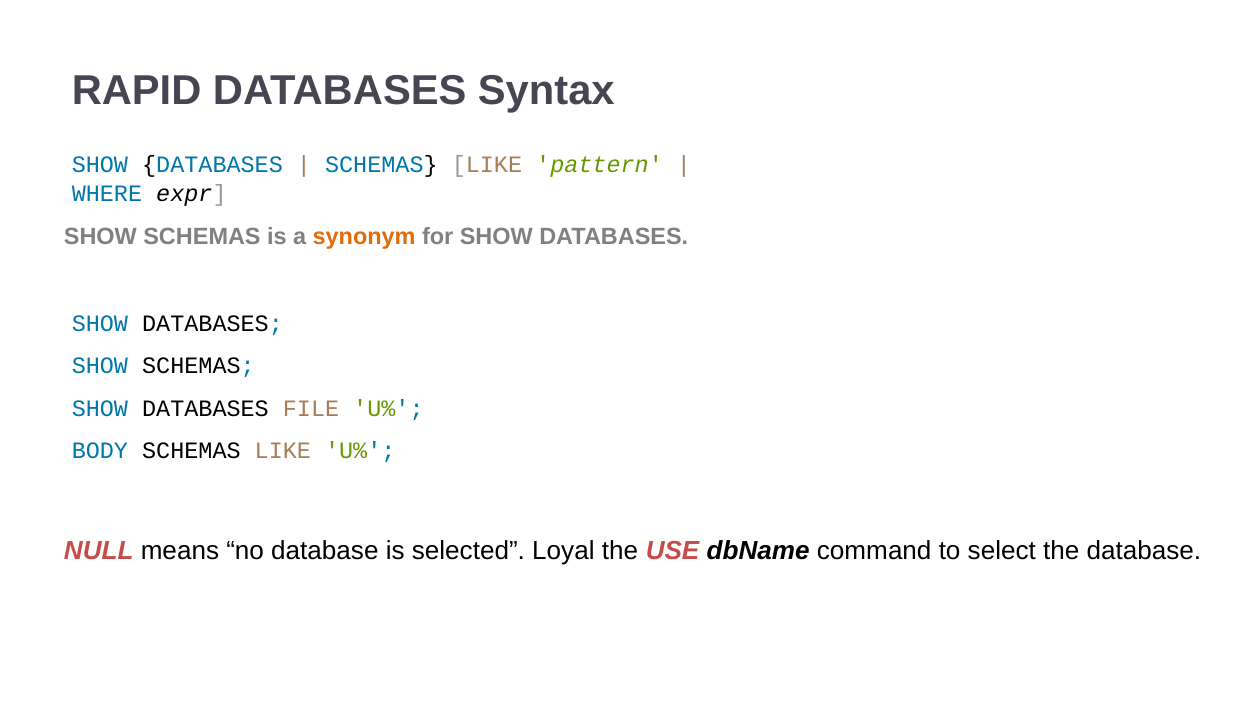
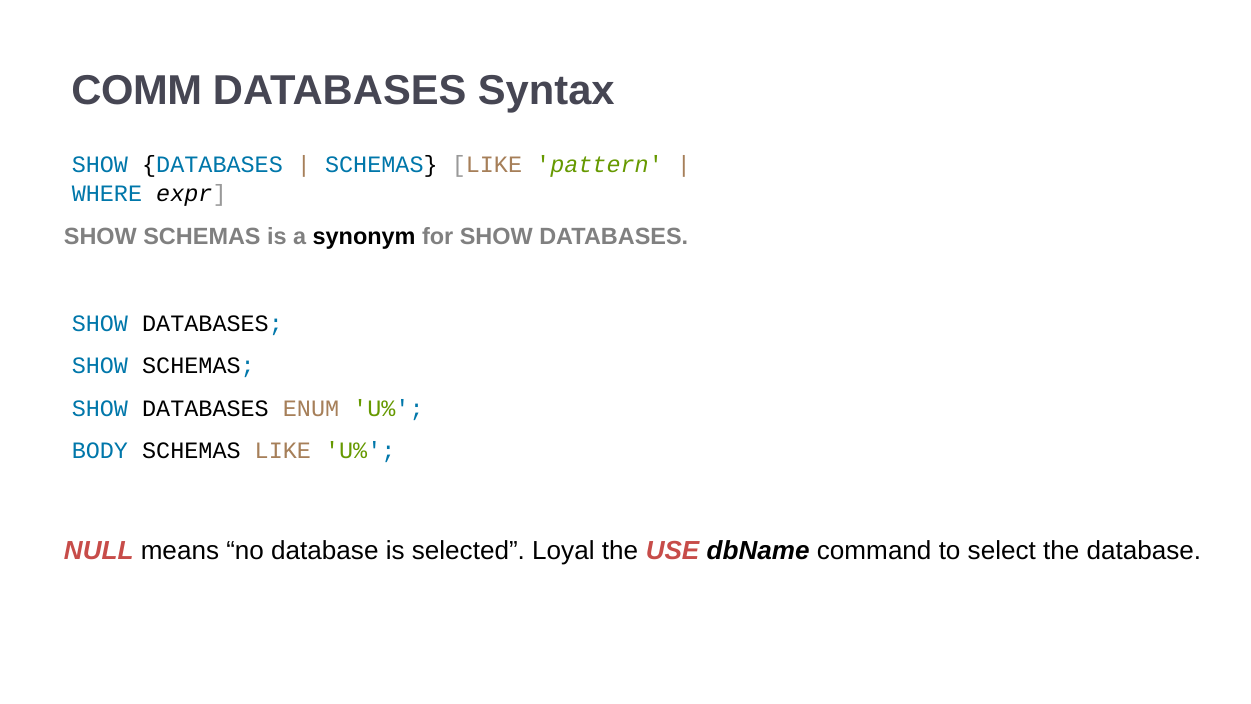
RAPID: RAPID -> COMM (137, 91)
synonym colour: orange -> black (364, 236)
FILE: FILE -> ENUM (311, 408)
